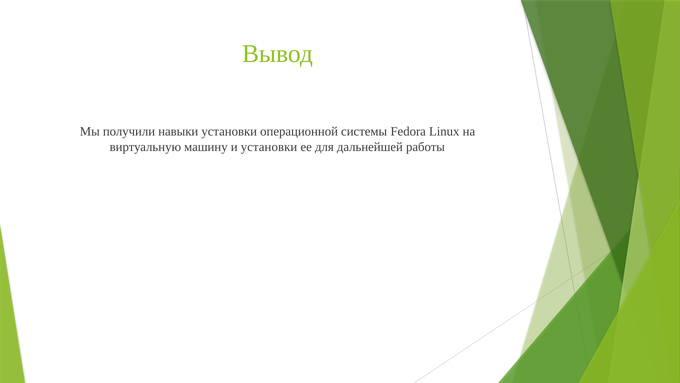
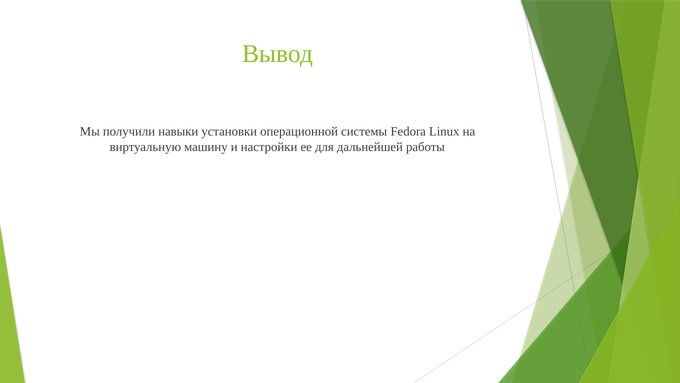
и установки: установки -> настройки (269, 147)
